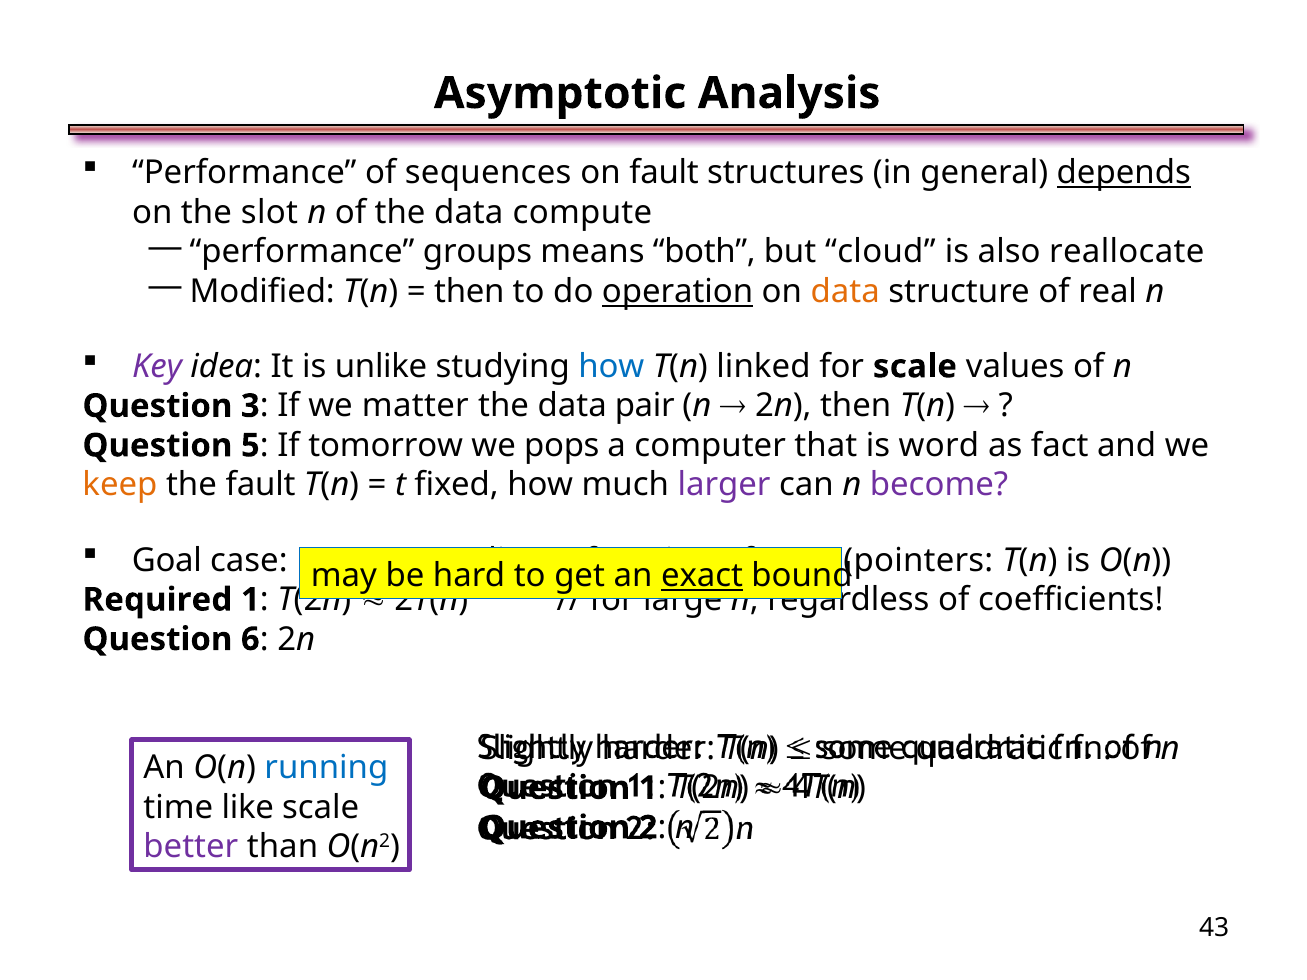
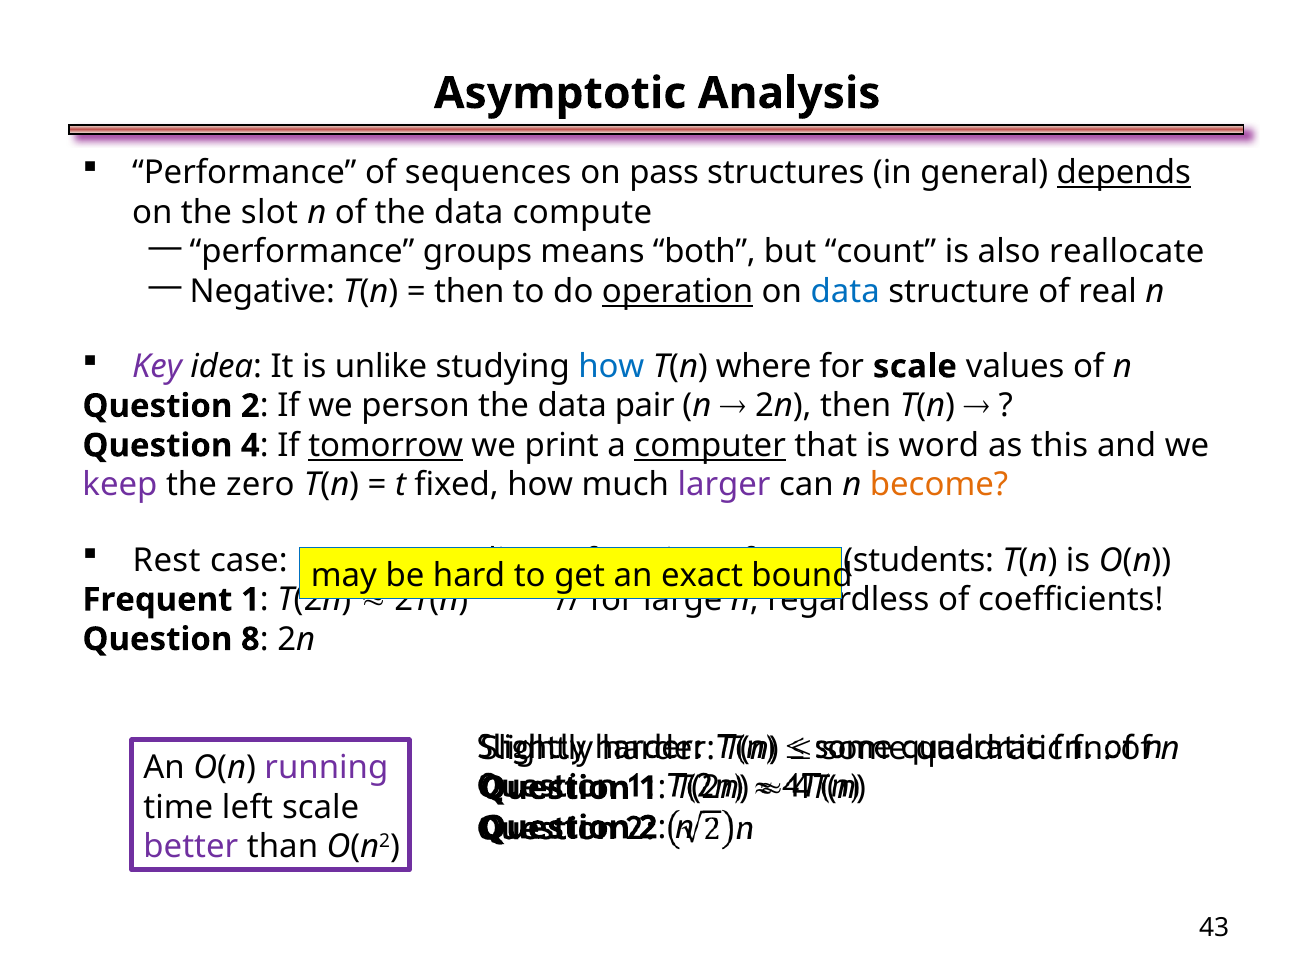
on fault: fault -> pass (664, 173)
cloud: cloud -> count (881, 252)
Modified: Modified -> Negative (262, 291)
data colour: orange -> blue (845, 291)
linked: linked -> where (764, 367)
3: 3 -> 2 (250, 406)
matter: matter -> person (416, 406)
5: 5 -> 4 (250, 446)
tomorrow underline: none -> present (386, 446)
pops: pops -> print (562, 446)
computer underline: none -> present (710, 446)
fact: fact -> this (1060, 446)
keep colour: orange -> purple (120, 485)
the fault: fault -> zero (260, 485)
become colour: purple -> orange (939, 485)
Goal: Goal -> Rest (167, 560)
pointers: pointers -> students (919, 560)
exact underline: present -> none (702, 576)
Required: Required -> Frequent (157, 600)
6: 6 -> 8 (250, 639)
running colour: blue -> purple (326, 768)
like: like -> left (247, 807)
